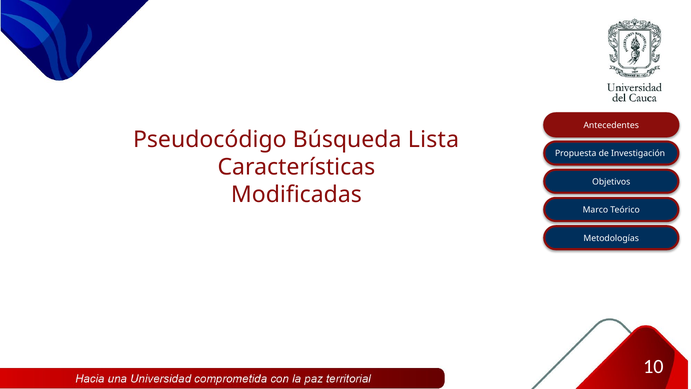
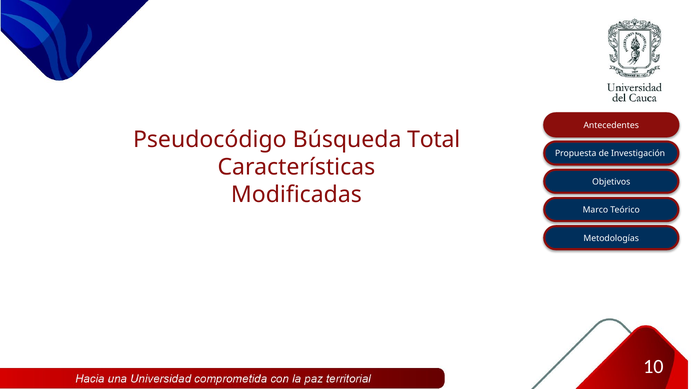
Lista: Lista -> Total (434, 139)
